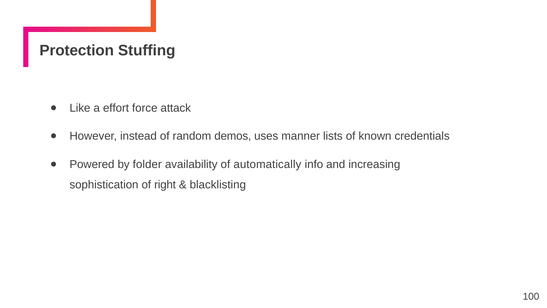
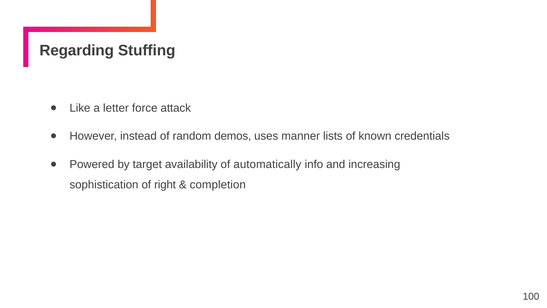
Protection: Protection -> Regarding (77, 50)
effort: effort -> letter (116, 108)
folder: folder -> target (147, 164)
blacklisting: blacklisting -> completion (218, 185)
